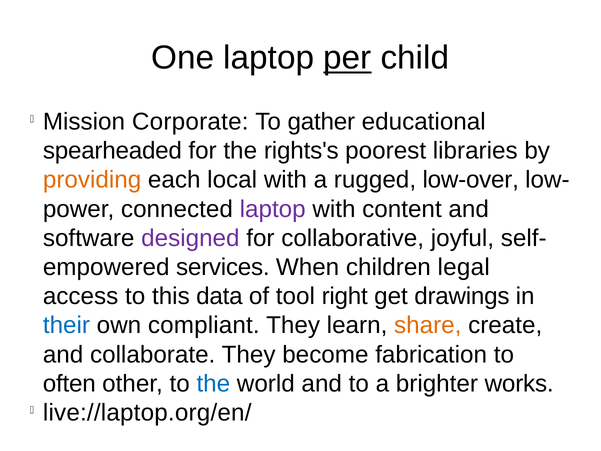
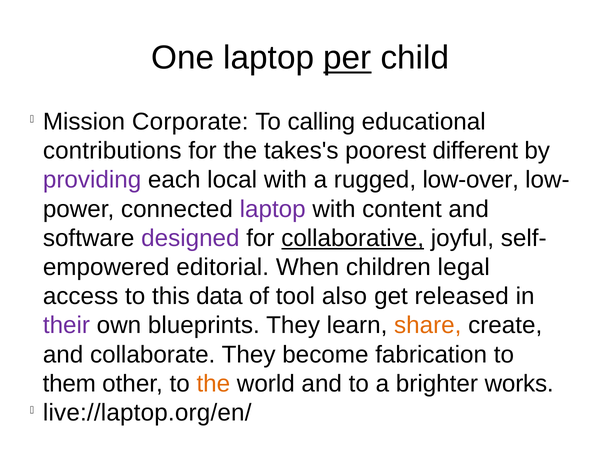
gather: gather -> calling (321, 122)
spearheaded: spearheaded -> contributions (112, 151)
rights's: rights's -> takes's (301, 151)
libraries: libraries -> different (475, 151)
providing colour: orange -> purple (92, 180)
collaborative underline: none -> present (353, 238)
services: services -> editorial (223, 267)
right: right -> also (344, 296)
drawings: drawings -> released (462, 296)
their colour: blue -> purple (66, 325)
compliant: compliant -> blueprints (204, 325)
often: often -> them (69, 383)
the colour: blue -> orange (213, 383)
